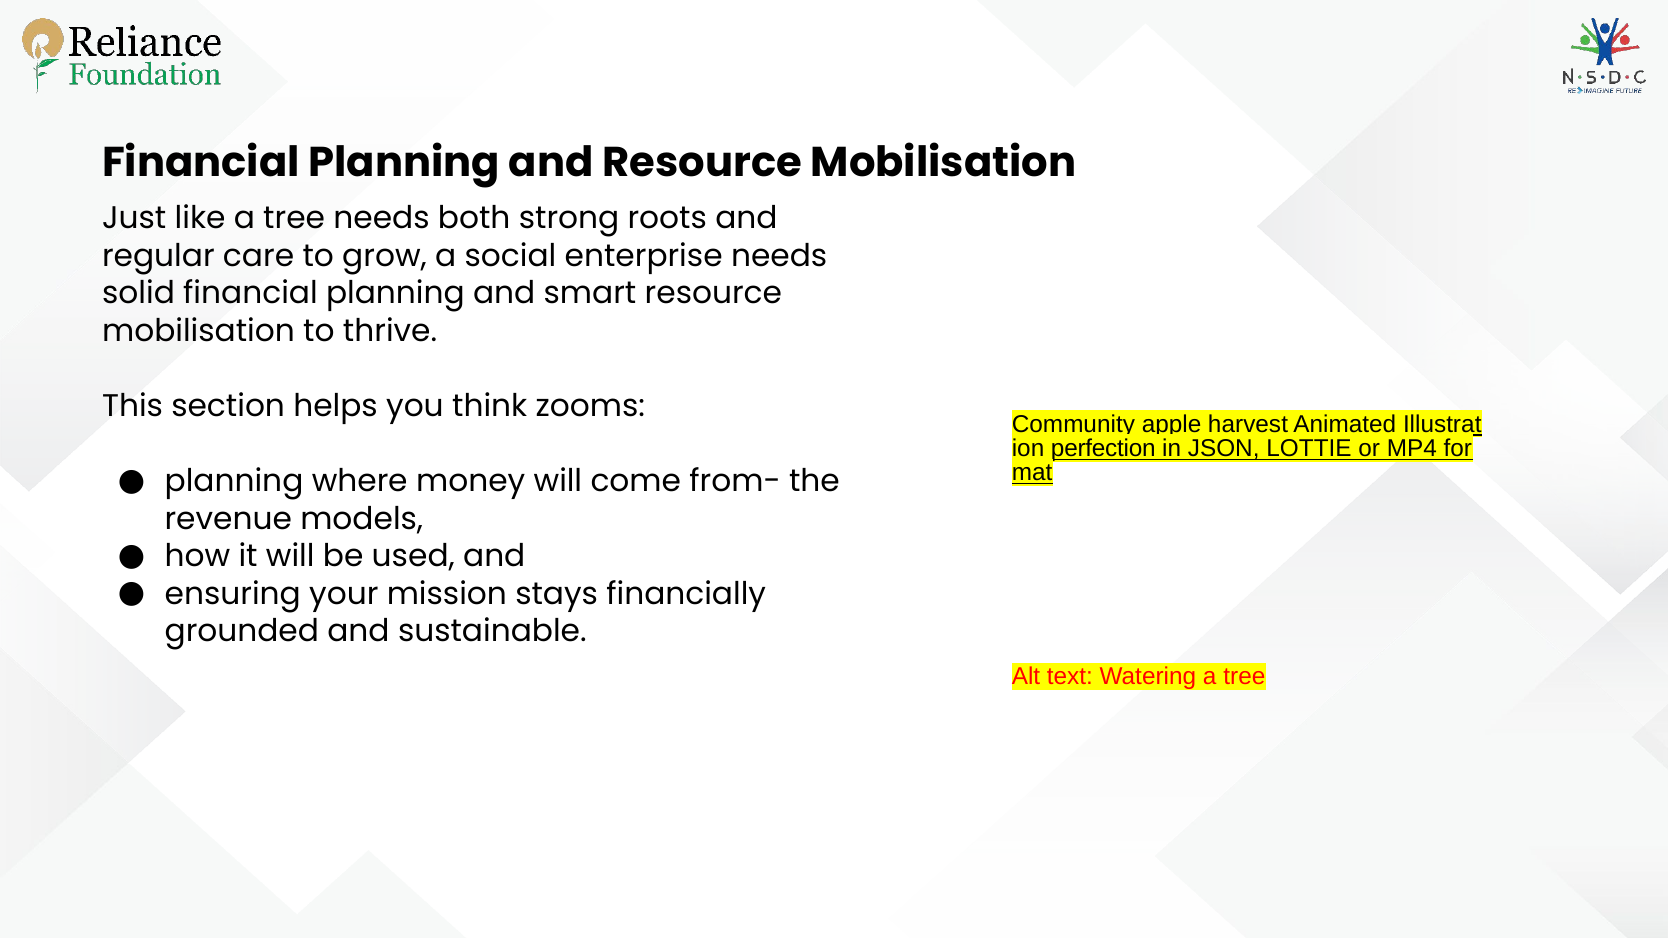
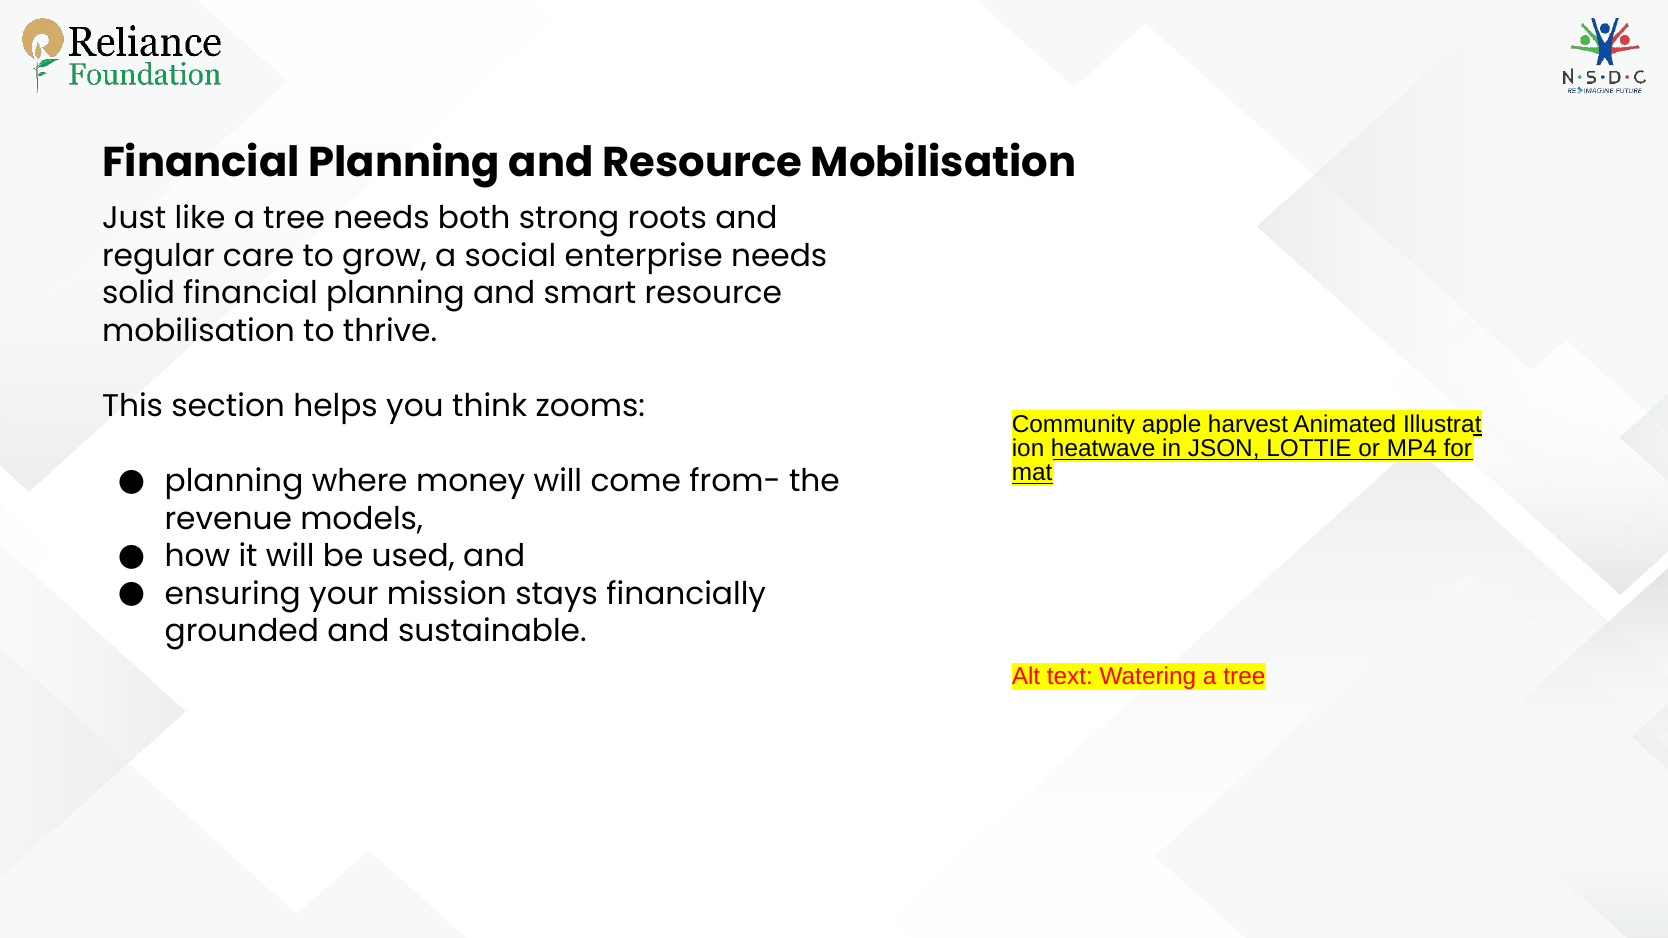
perfection: perfection -> heatwave (1103, 449)
